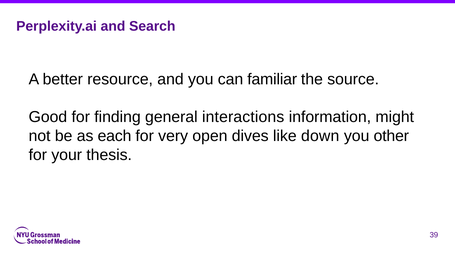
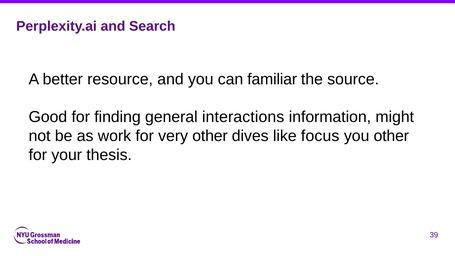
each: each -> work (114, 136)
very open: open -> other (210, 136)
down: down -> focus (320, 136)
